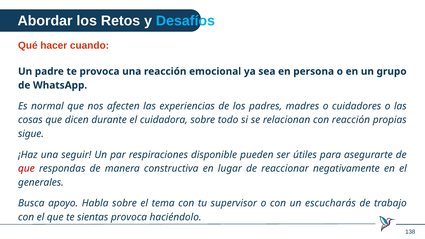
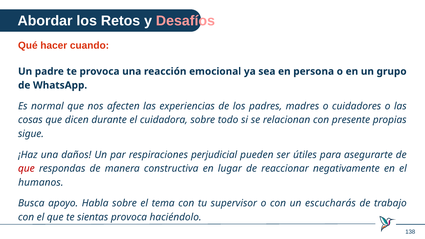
Desafíos colour: light blue -> pink (185, 21)
con reacción: reacción -> presente (351, 120)
seguir: seguir -> daños (76, 155)
disponible: disponible -> perjudicial (214, 155)
generales: generales -> humanos (41, 182)
